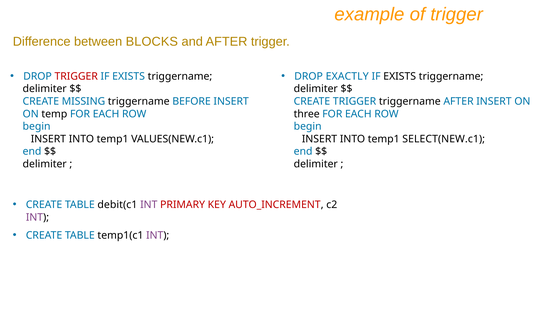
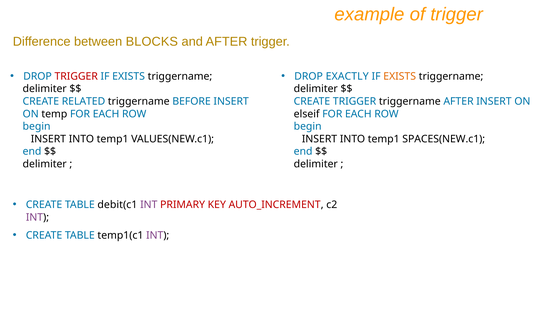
EXISTS colour: black -> orange (400, 76)
MISSING: MISSING -> RELATED (83, 101)
three: three -> elseif (307, 114)
SELECT(NEW.c1: SELECT(NEW.c1 -> SPACES(NEW.c1 (444, 139)
